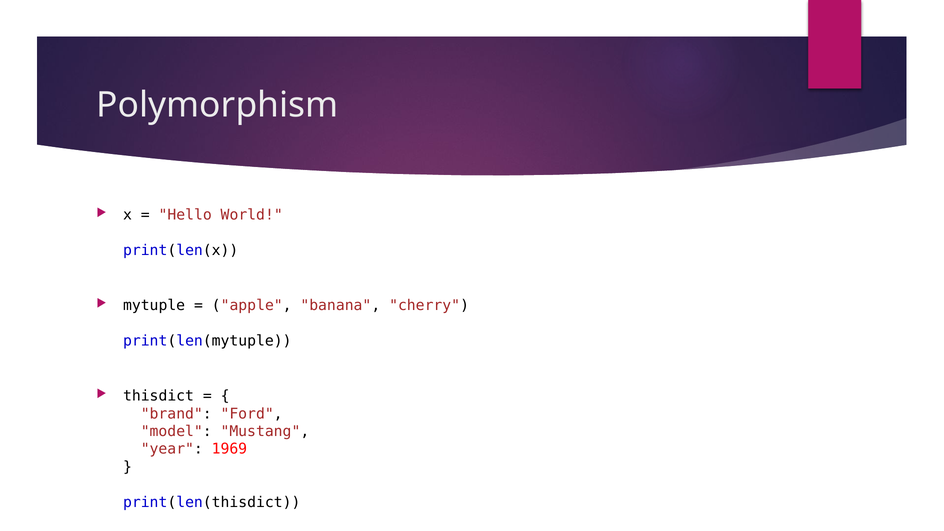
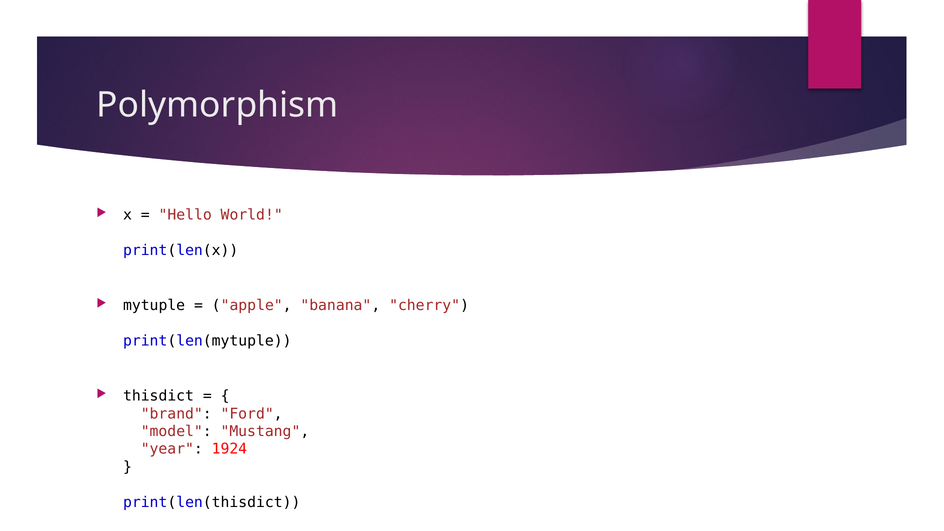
1969: 1969 -> 1924 (229, 449)
